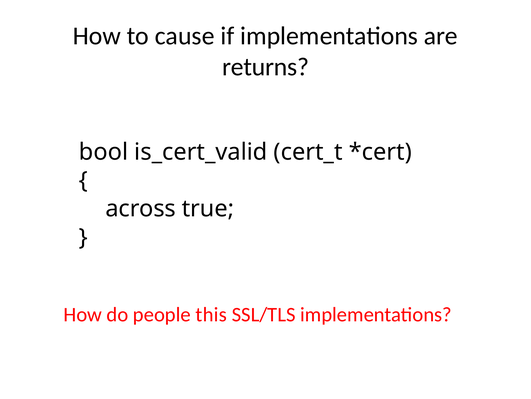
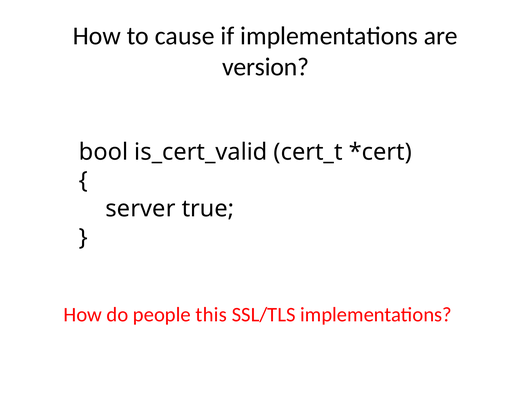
returns: returns -> version (266, 67)
across: across -> server (140, 208)
